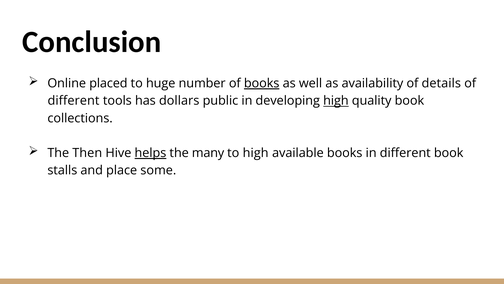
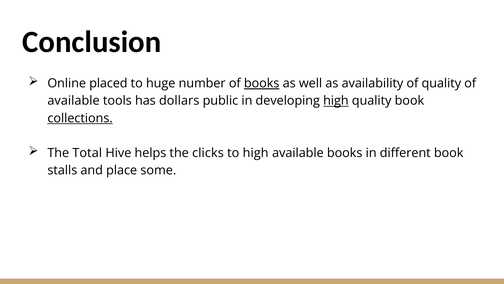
of details: details -> quality (441, 83)
different: different -> available (74, 101)
collections underline: none -> present (80, 118)
Then: Then -> Total (87, 153)
helps underline: present -> none (150, 153)
many: many -> clicks (208, 153)
